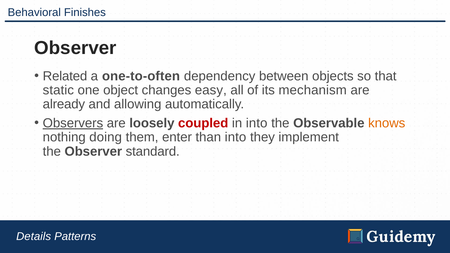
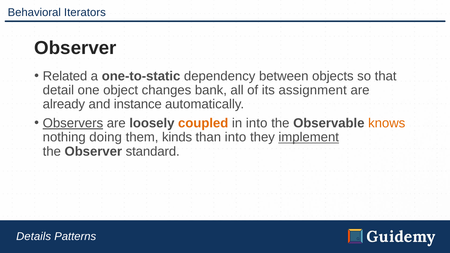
Finishes: Finishes -> Iterators (85, 12)
one-to-often: one-to-often -> one-to-static (141, 76)
static: static -> detail (58, 90)
easy: easy -> bank (211, 90)
mechanism: mechanism -> assignment (313, 90)
allowing: allowing -> instance (138, 104)
coupled colour: red -> orange (203, 123)
enter: enter -> kinds (177, 137)
implement underline: none -> present (309, 137)
